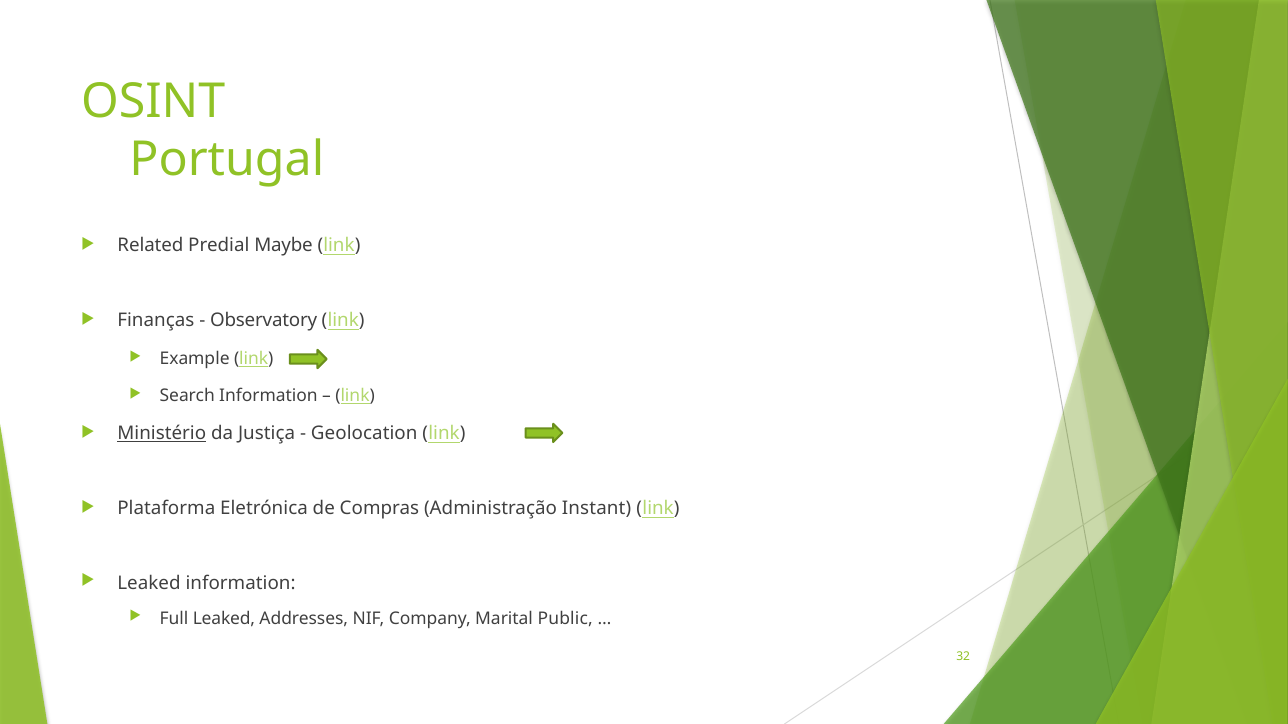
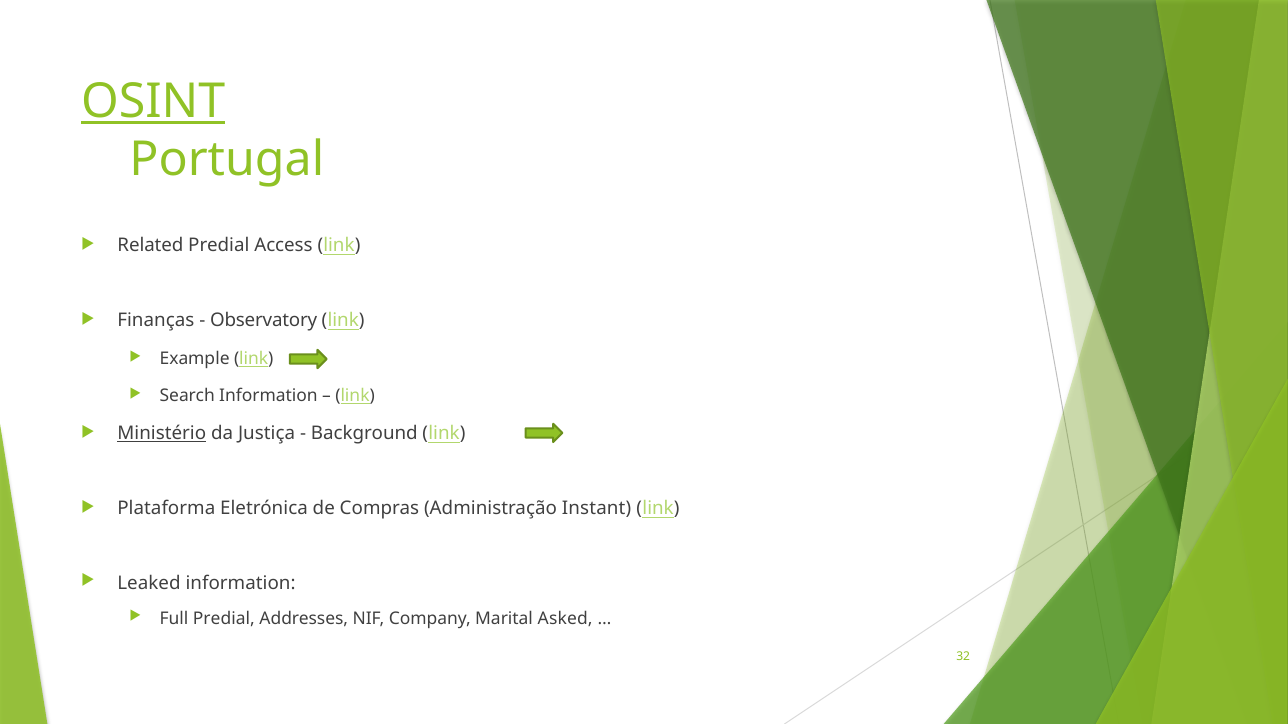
OSINT underline: none -> present (153, 102)
Maybe: Maybe -> Access (284, 246)
Geolocation: Geolocation -> Background (364, 434)
Full Leaked: Leaked -> Predial (224, 619)
Public: Public -> Asked (565, 619)
